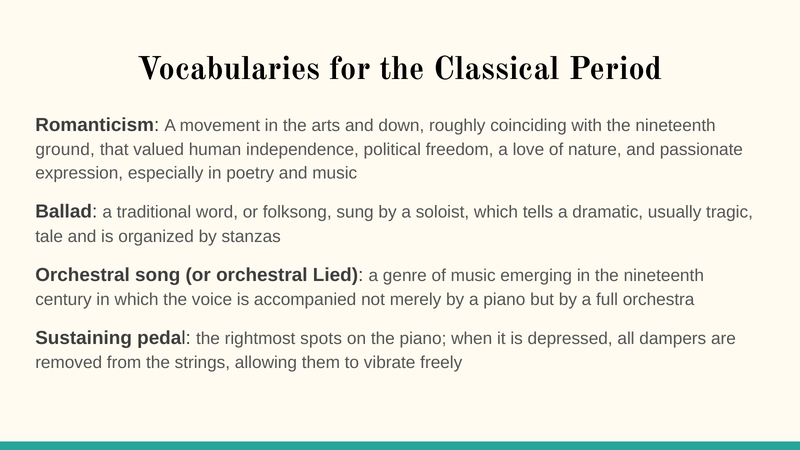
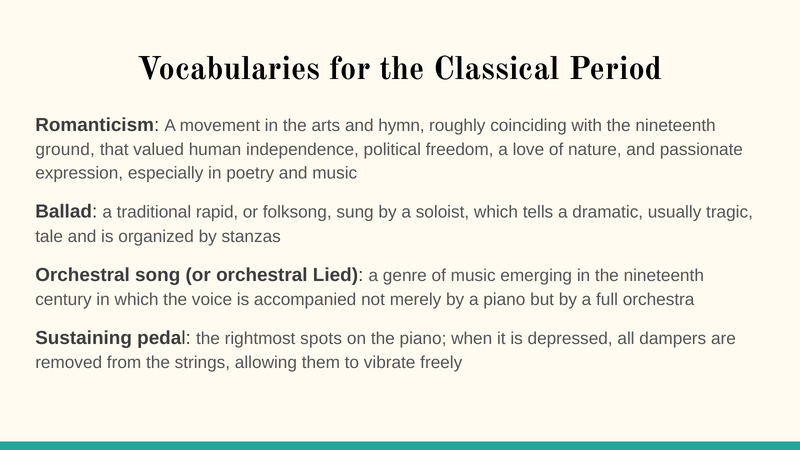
down: down -> hymn (401, 125)
word: word -> rapid (217, 212)
